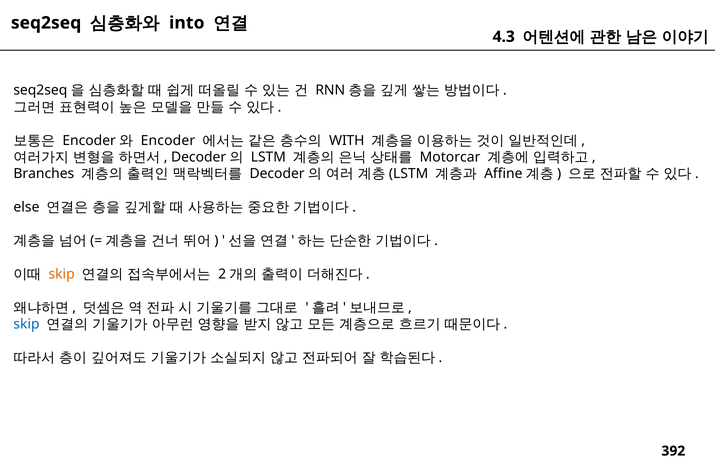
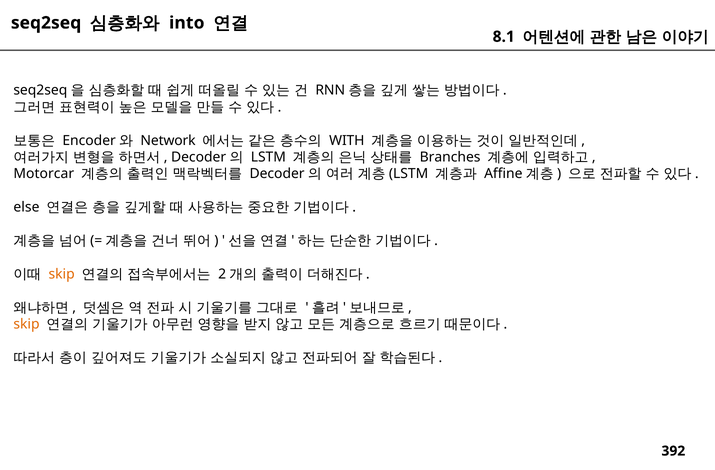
4.3: 4.3 -> 8.1 (504, 37)
Encoder: Encoder -> Network (168, 140)
Motorcar: Motorcar -> Branches (450, 157)
Branches: Branches -> Motorcar (44, 174)
skip colour: blue -> orange (26, 324)
